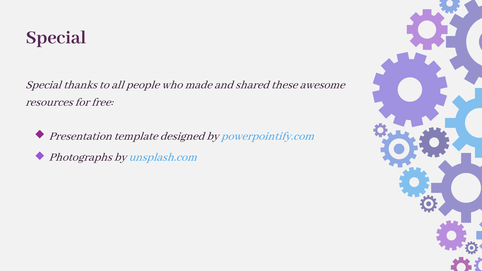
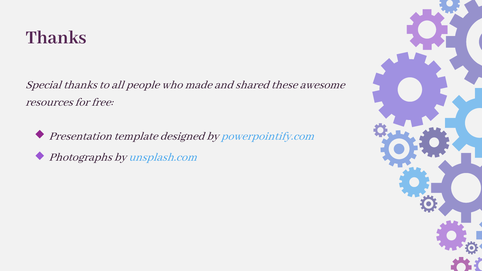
Special: Special -> Thanks (56, 37)
